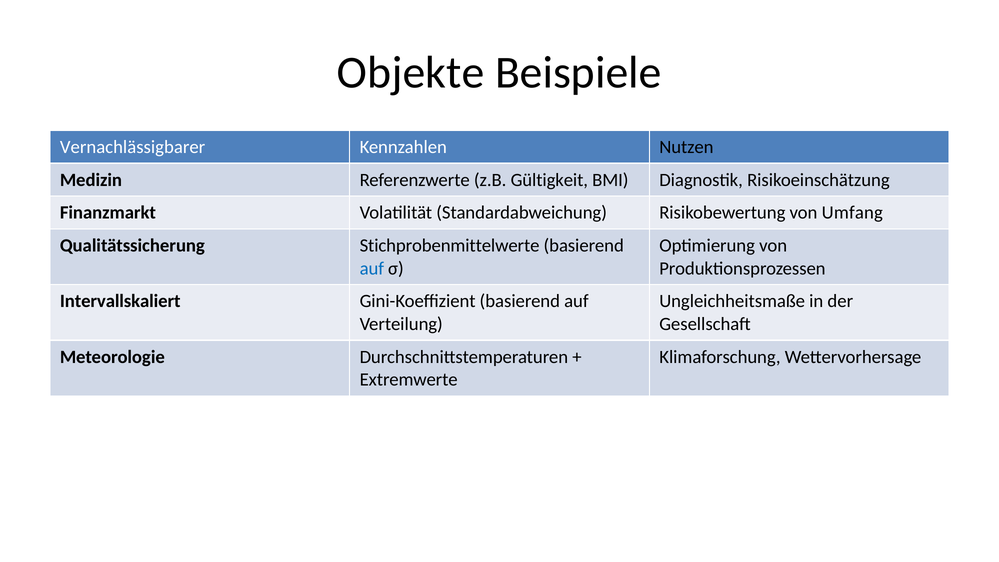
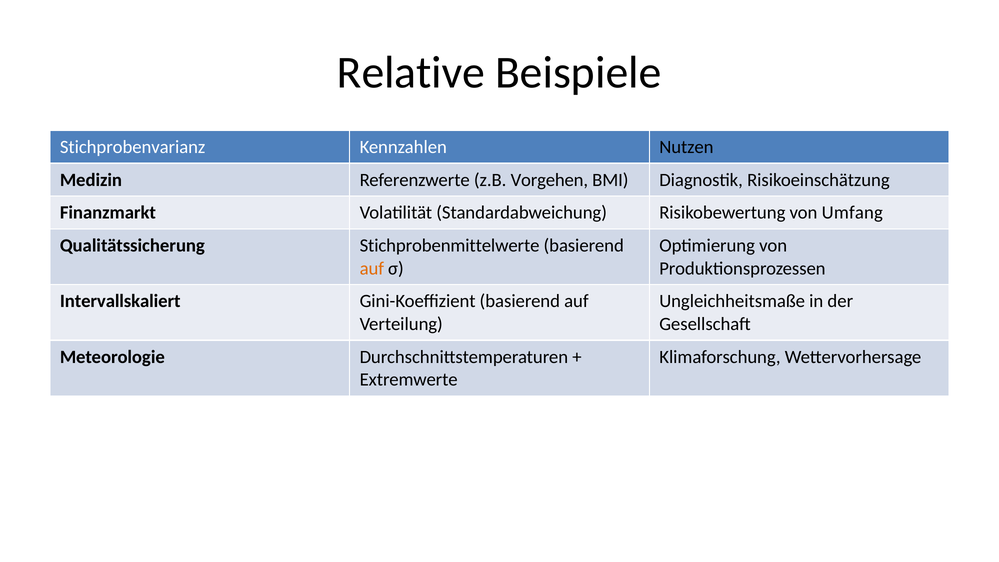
Objekte: Objekte -> Relative (411, 72)
Vernachlässigbarer: Vernachlässigbarer -> Stichprobenvarianz (133, 147)
Gültigkeit: Gültigkeit -> Vorgehen (549, 180)
auf colour: blue -> orange (372, 268)
